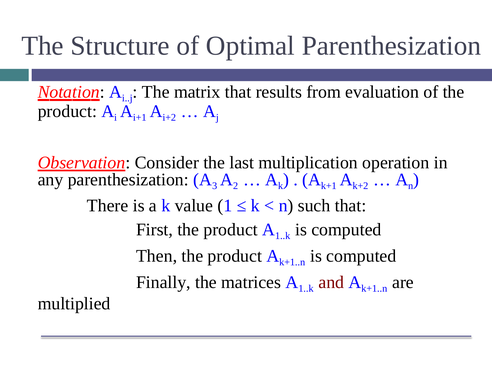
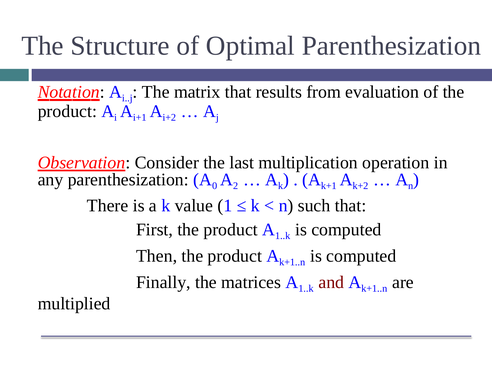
3: 3 -> 0 (215, 186)
